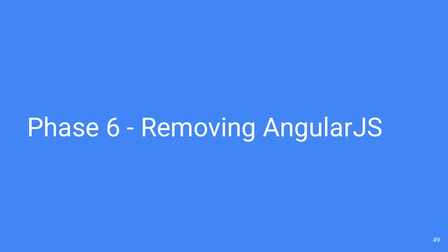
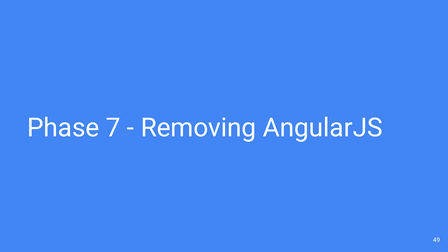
6: 6 -> 7 (113, 128)
